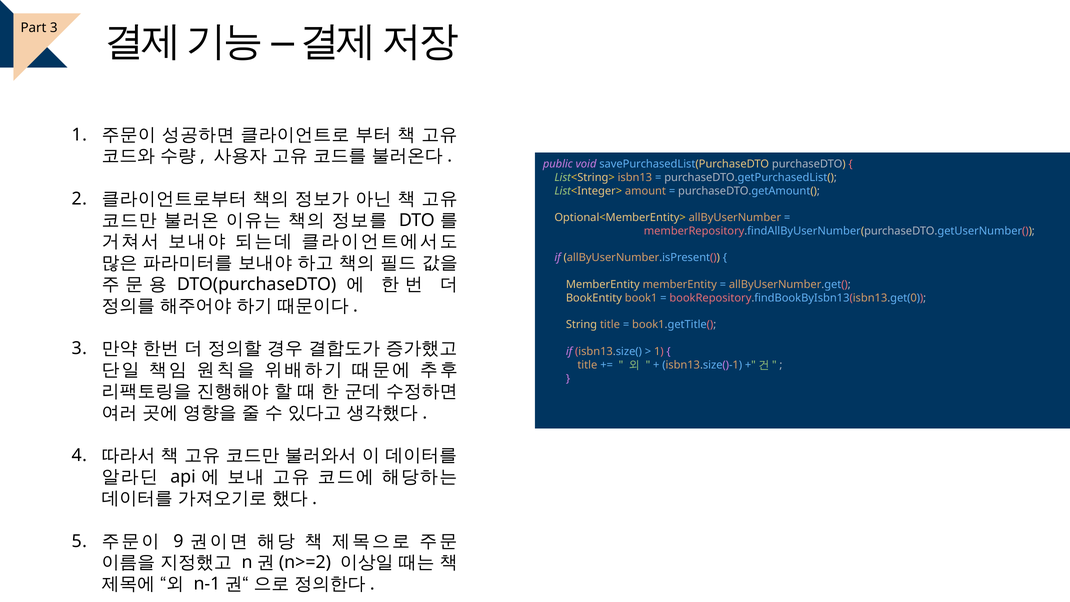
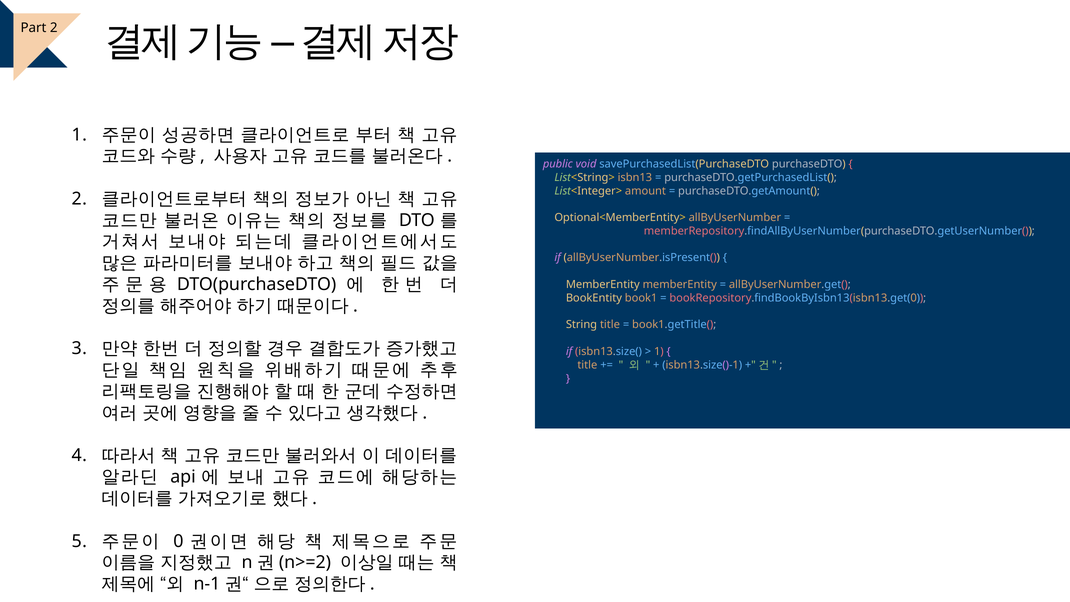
Part 3: 3 -> 2 (54, 28)
9: 9 -> 0 (178, 541)
